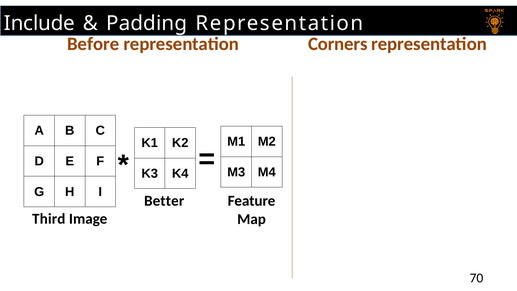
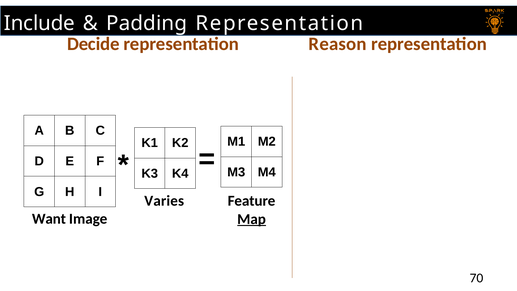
Before: Before -> Decide (93, 44)
Corners: Corners -> Reason (338, 44)
Better: Better -> Varies (164, 201)
Third: Third -> Want (49, 219)
Map underline: none -> present (252, 219)
